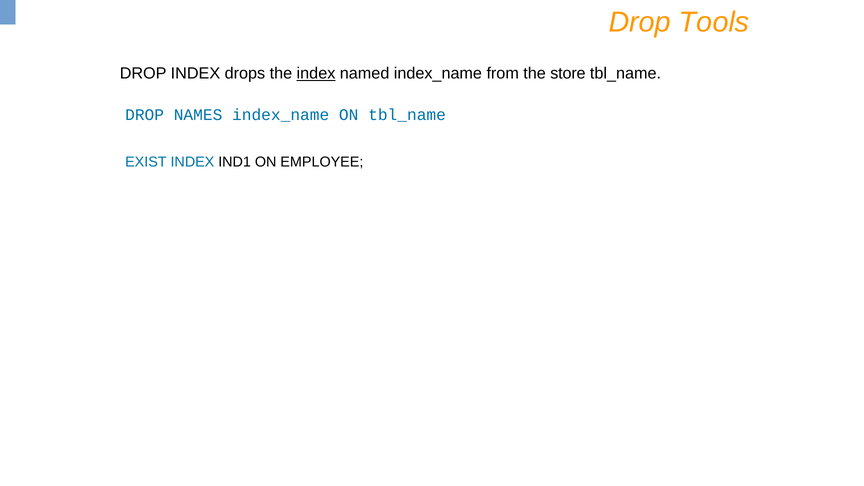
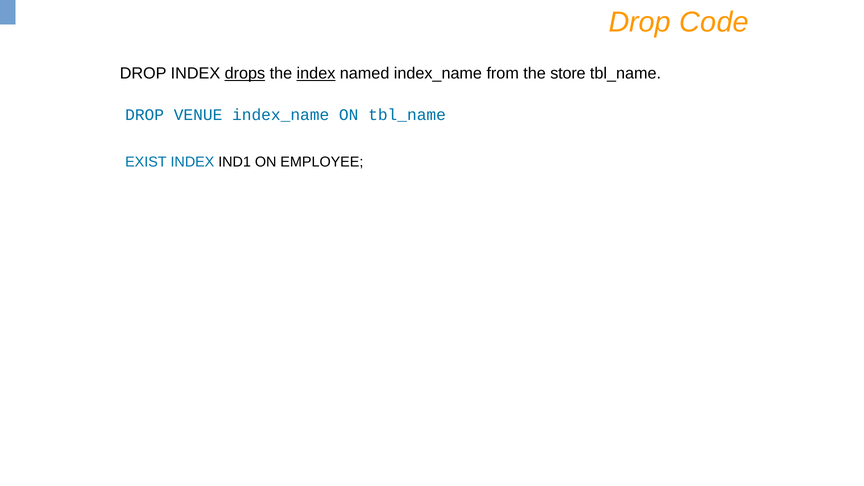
Tools: Tools -> Code (714, 22)
drops underline: none -> present (245, 73)
NAMES: NAMES -> VENUE (198, 115)
